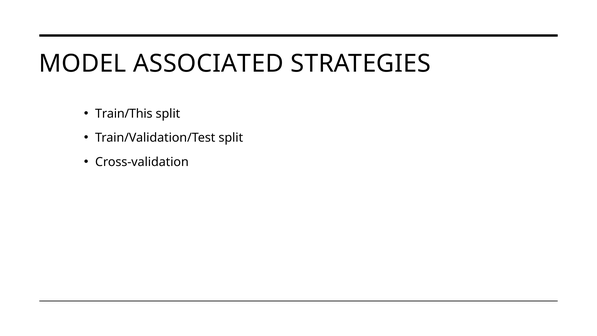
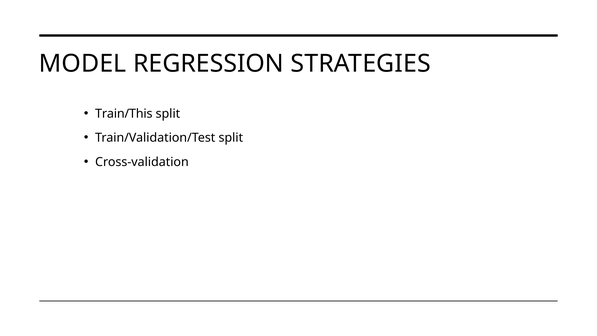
ASSOCIATED: ASSOCIATED -> REGRESSION (208, 64)
